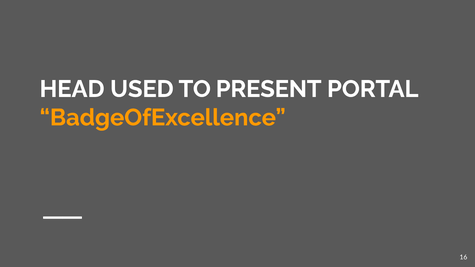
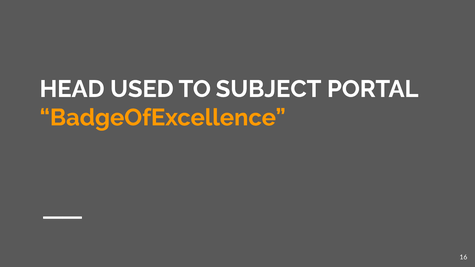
PRESENT: PRESENT -> SUBJECT (269, 89)
